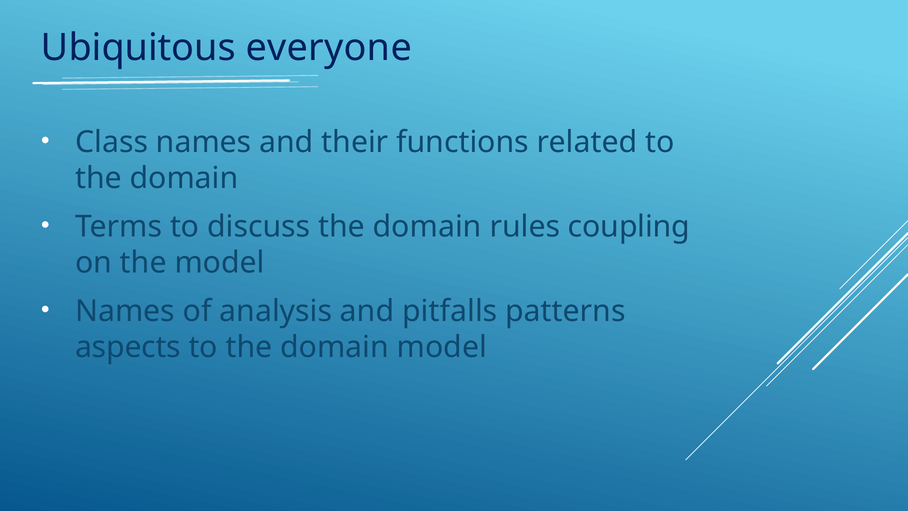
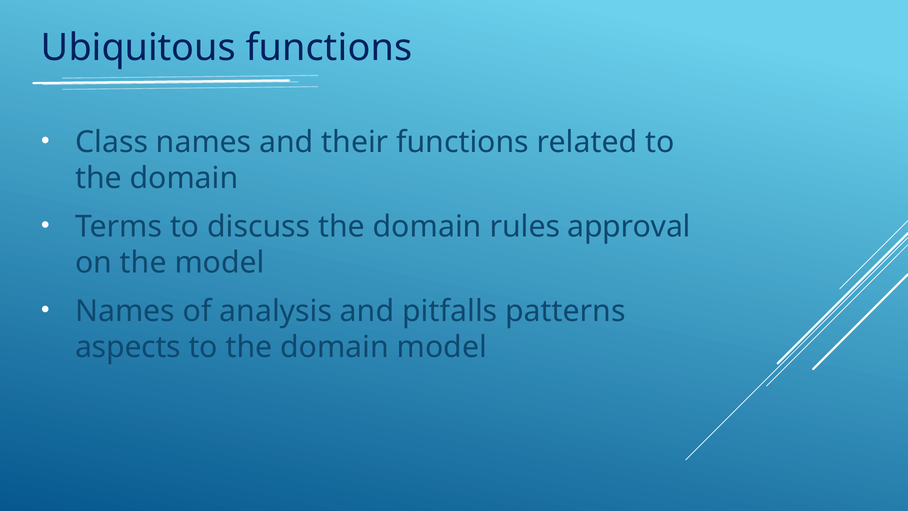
Ubiquitous everyone: everyone -> functions (329, 48)
coupling: coupling -> approval (629, 226)
